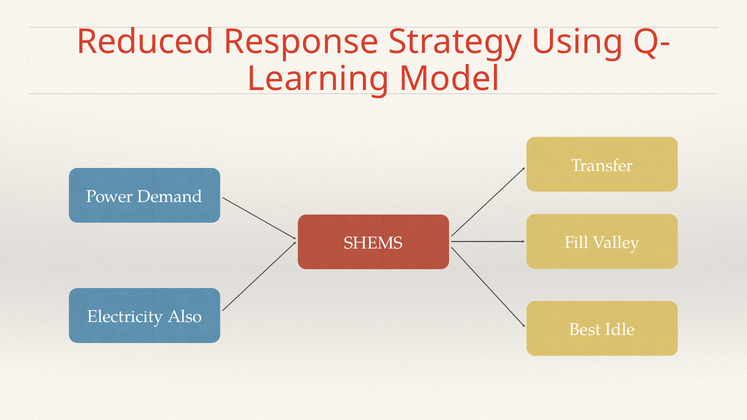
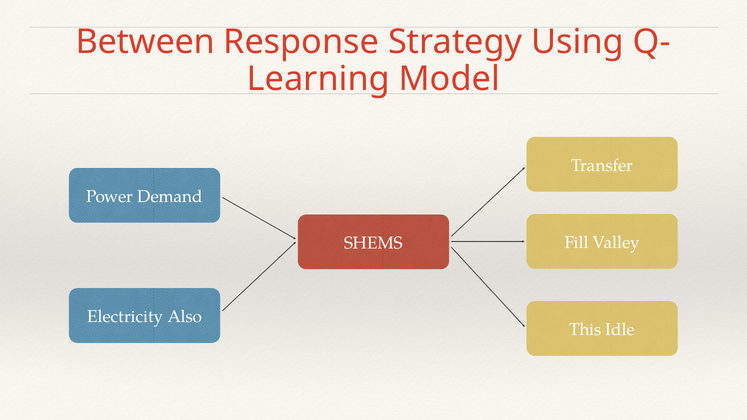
Reduced: Reduced -> Between (145, 42)
Best: Best -> This (585, 330)
